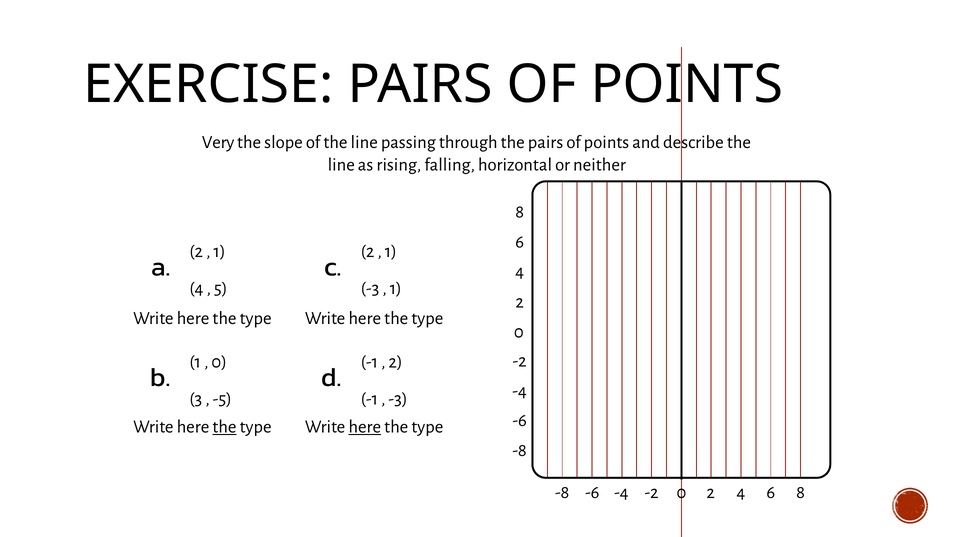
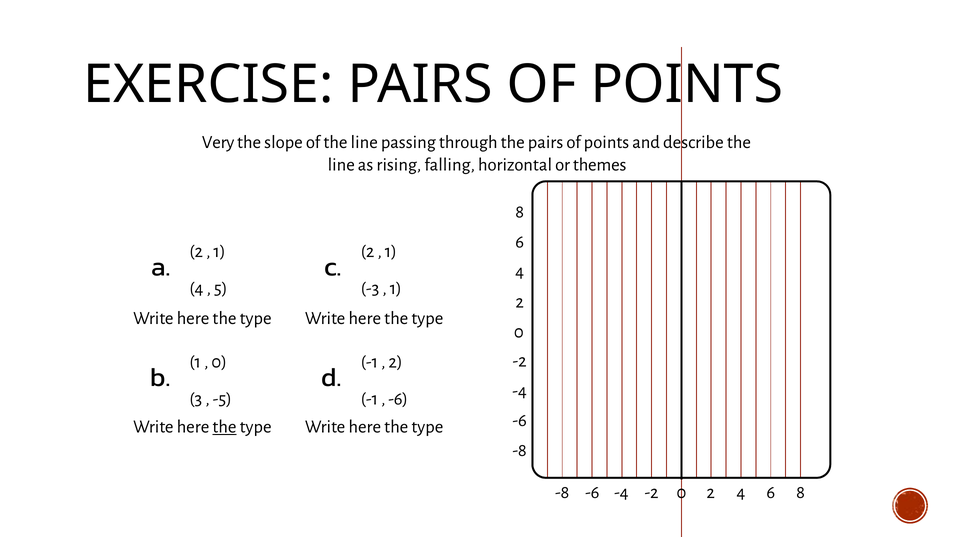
neither: neither -> themes (600, 164)
-3: -3 -> -6 (398, 398)
here underline: present -> none (365, 426)
